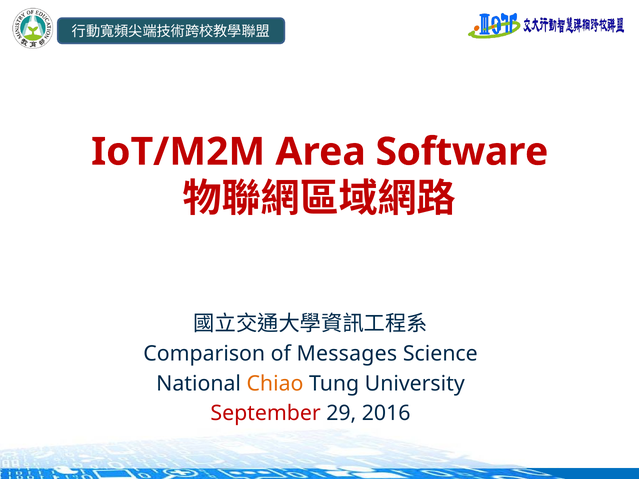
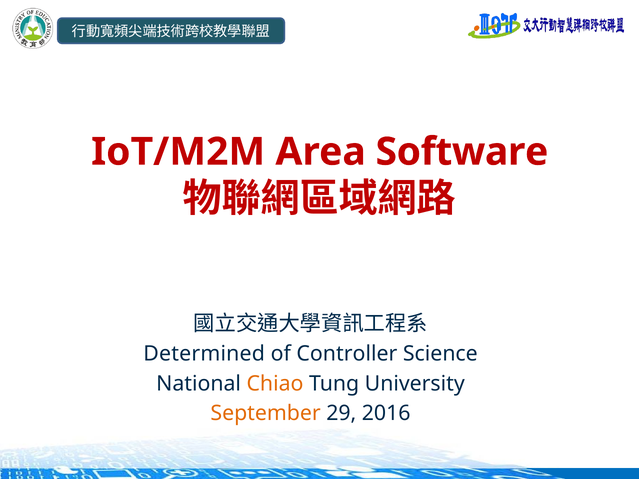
Comparison: Comparison -> Determined (204, 354)
Messages: Messages -> Controller (347, 354)
September colour: red -> orange (266, 414)
